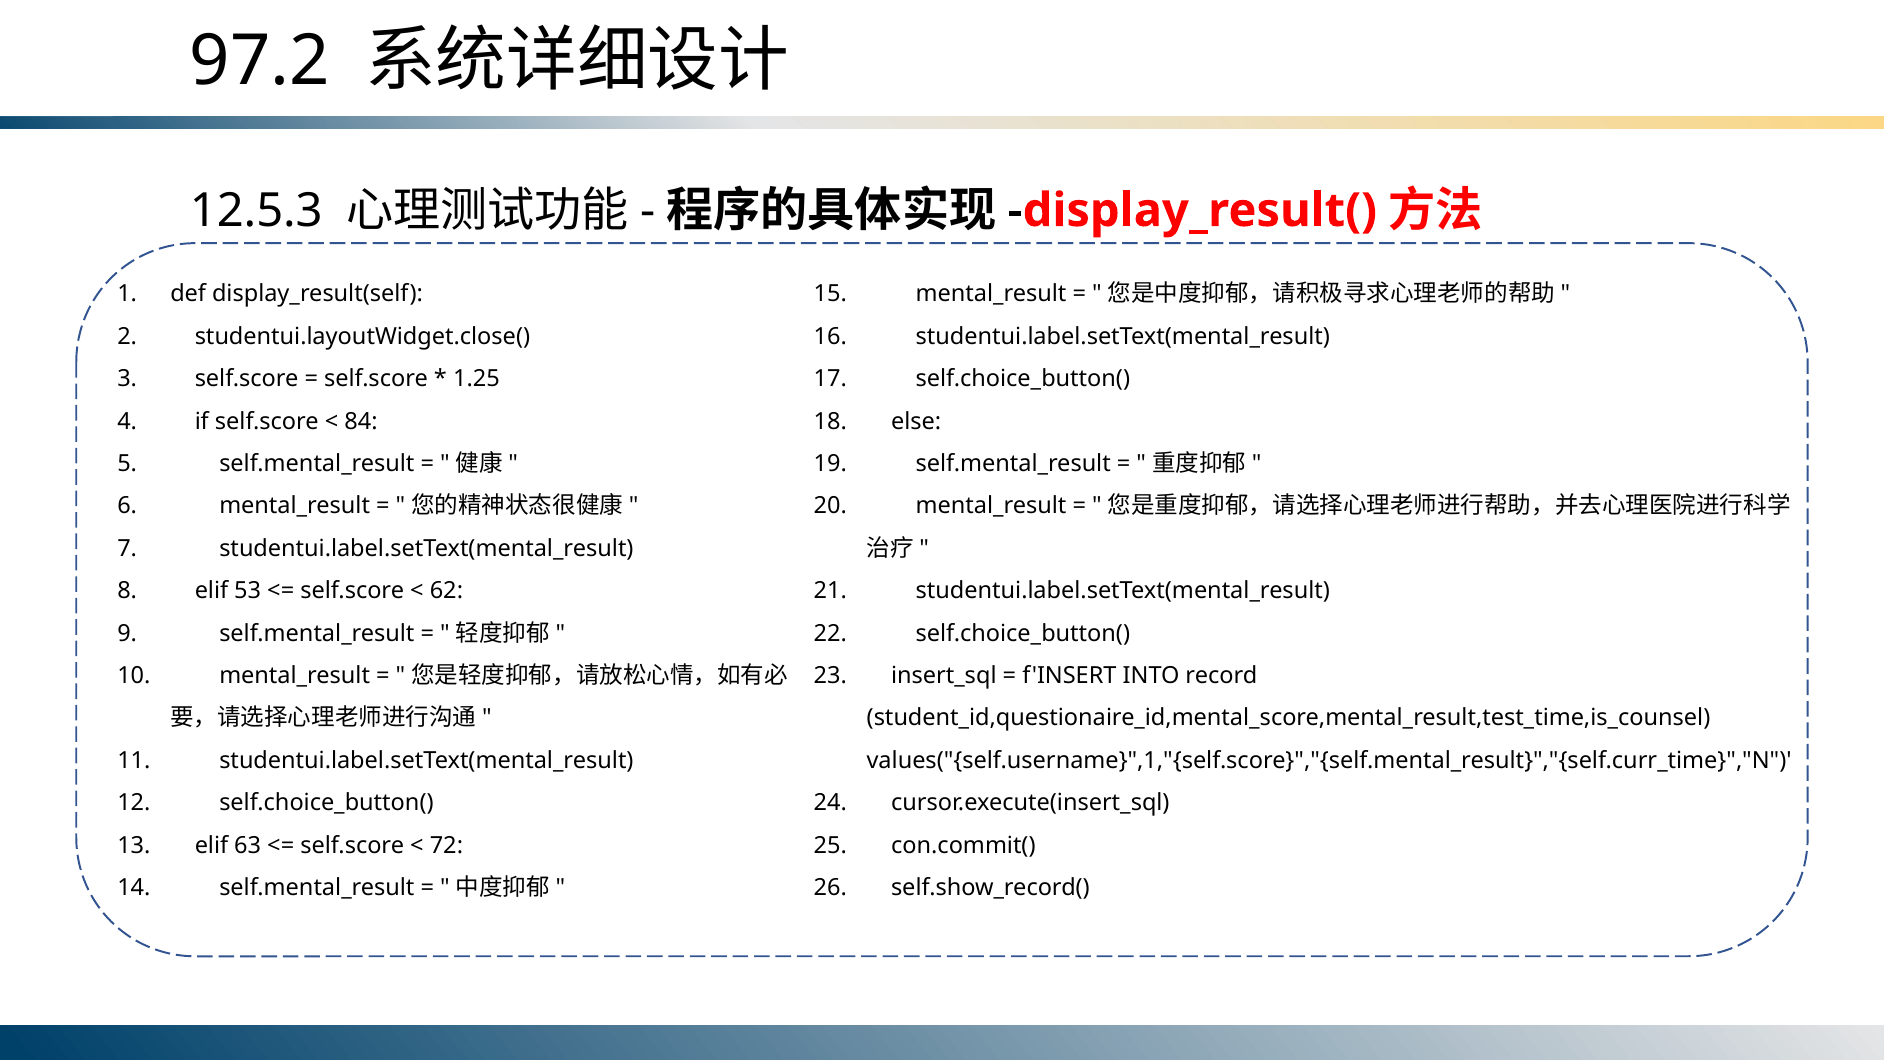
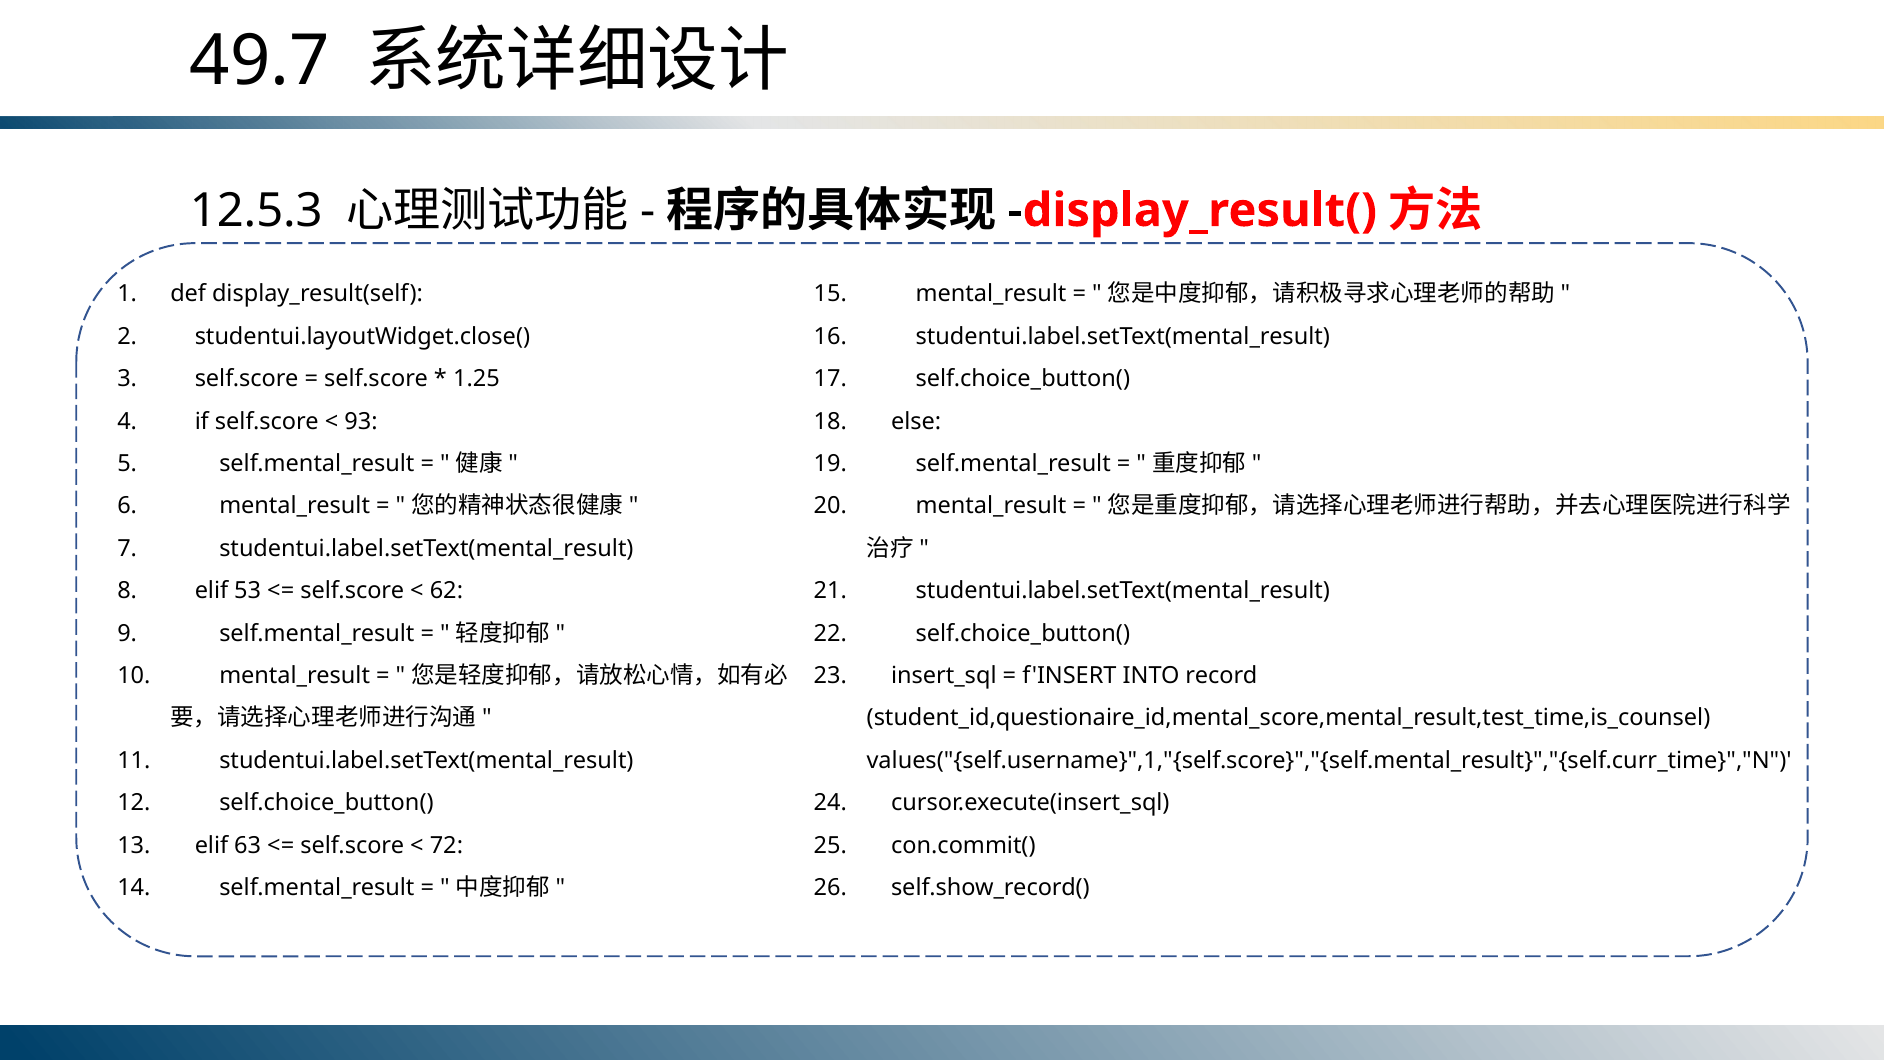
97.2: 97.2 -> 49.7 (260, 61)
84: 84 -> 93 (361, 421)
